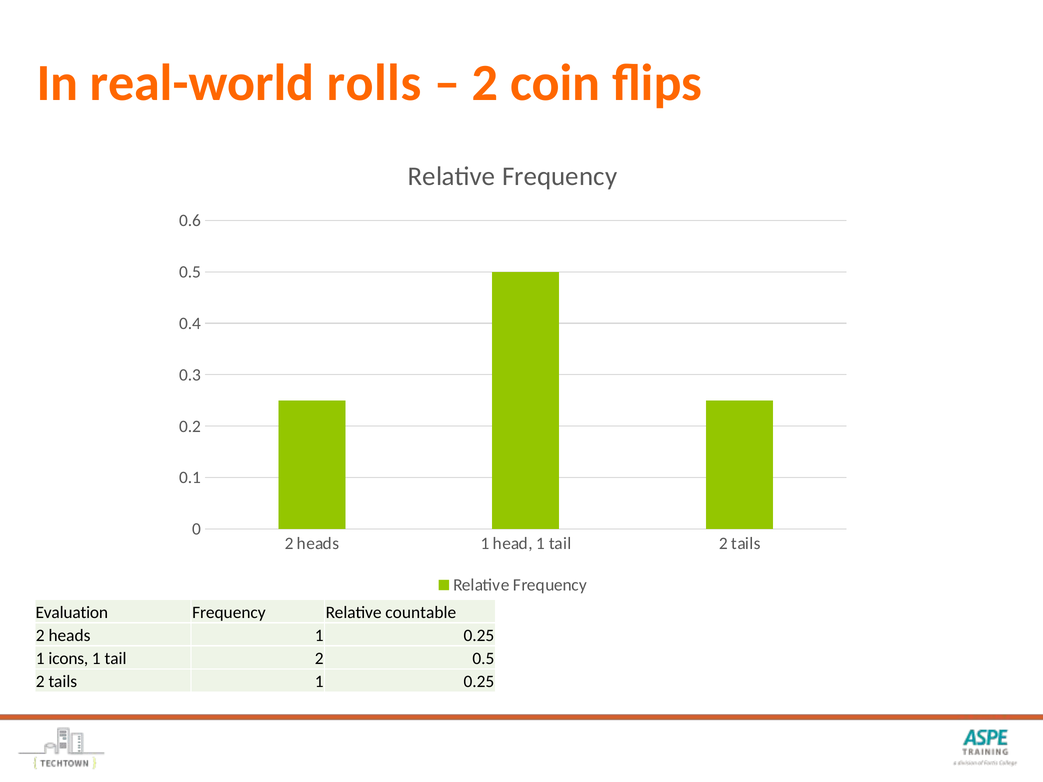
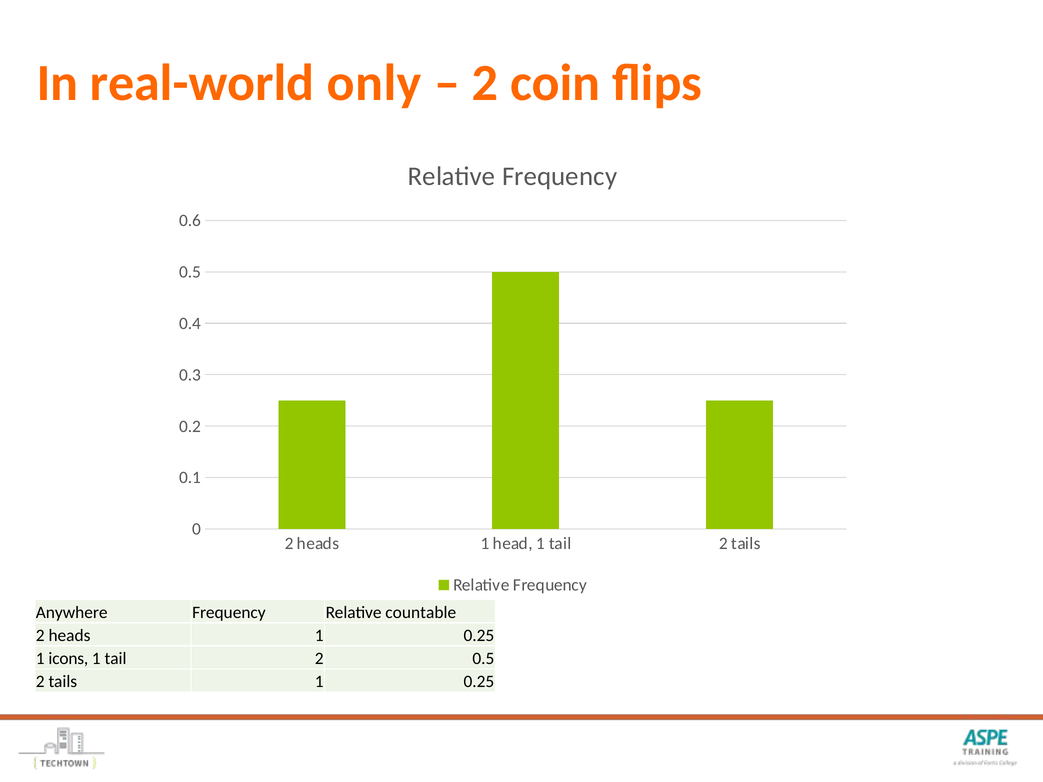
rolls: rolls -> only (374, 83)
Evaluation: Evaluation -> Anywhere (72, 612)
